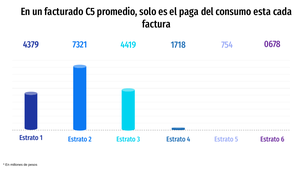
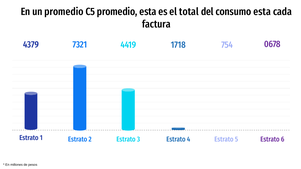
un facturado: facturado -> promedio (64, 12)
promedio solo: solo -> esta (148, 12)
paga: paga -> total (189, 12)
